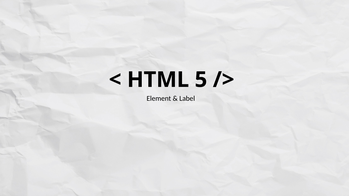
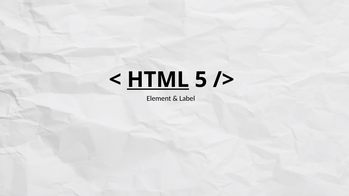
HTML underline: none -> present (158, 80)
